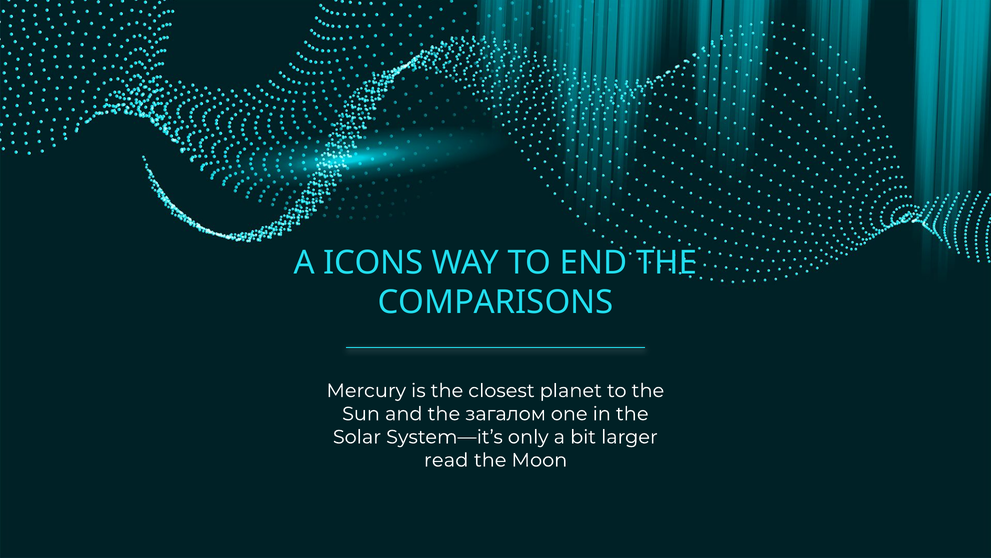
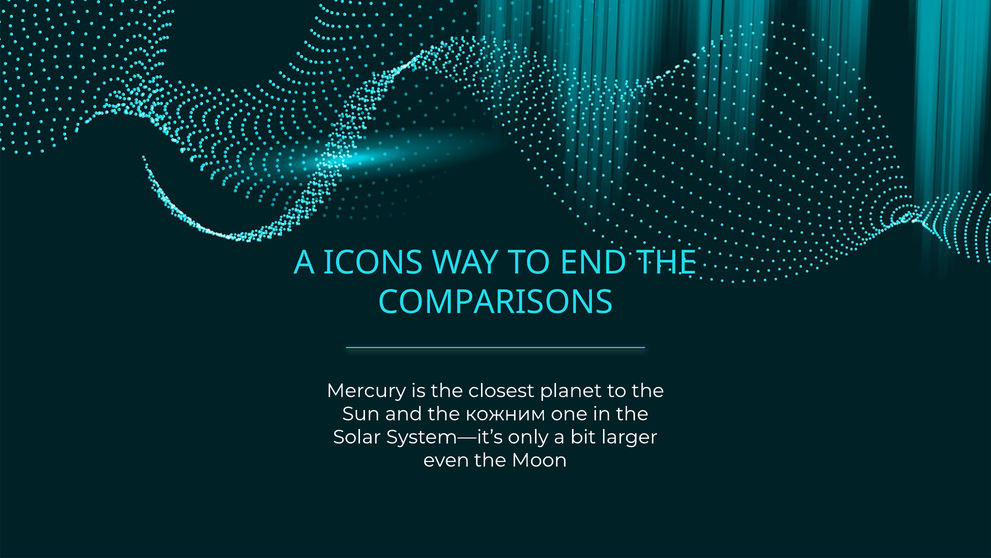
загалом: загалом -> кожним (506, 413)
read: read -> even (446, 460)
